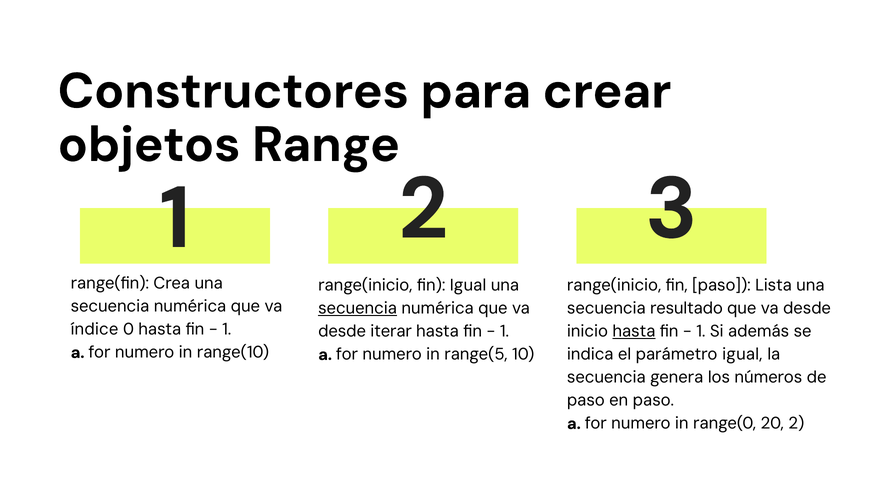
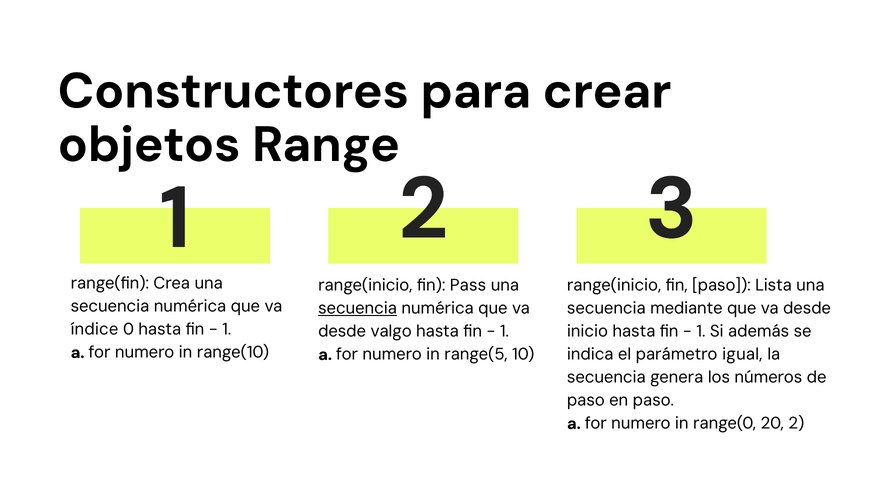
fin Igual: Igual -> Pass (468, 286)
resultado: resultado -> mediante (686, 309)
iterar: iterar -> valgo (391, 332)
hasta underline: present -> none (634, 332)
